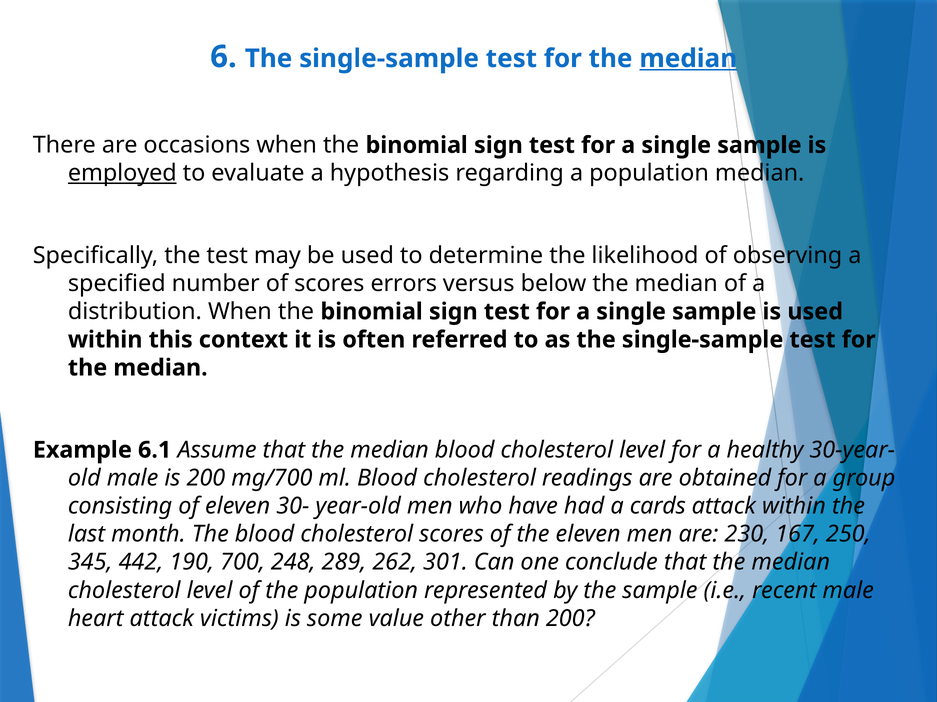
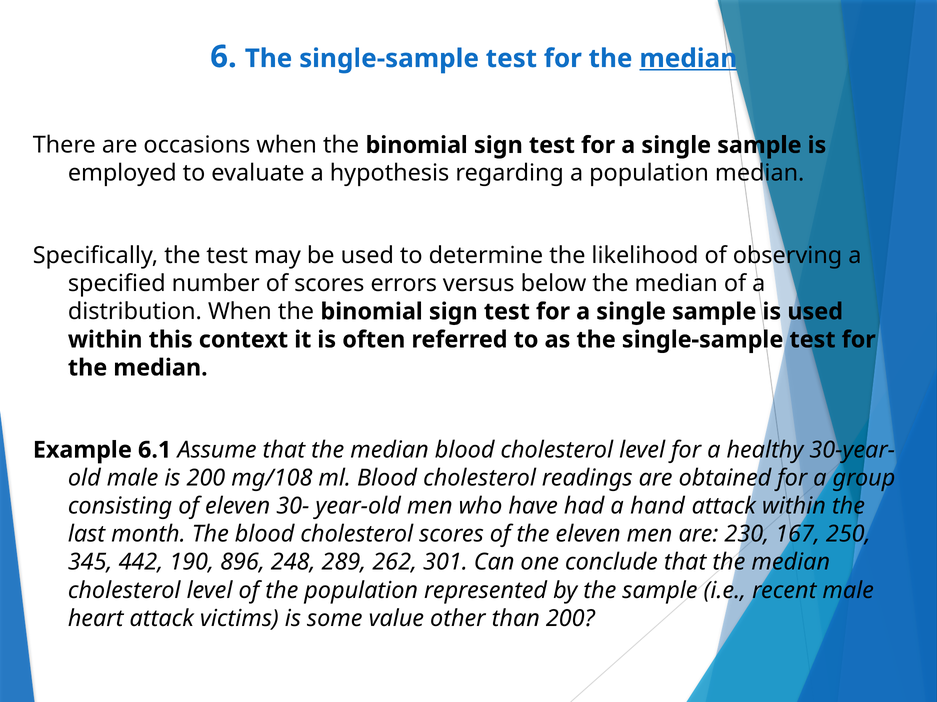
employed underline: present -> none (122, 173)
mg/700: mg/700 -> mg/108 (272, 479)
cards: cards -> hand (658, 507)
700: 700 -> 896 (243, 563)
